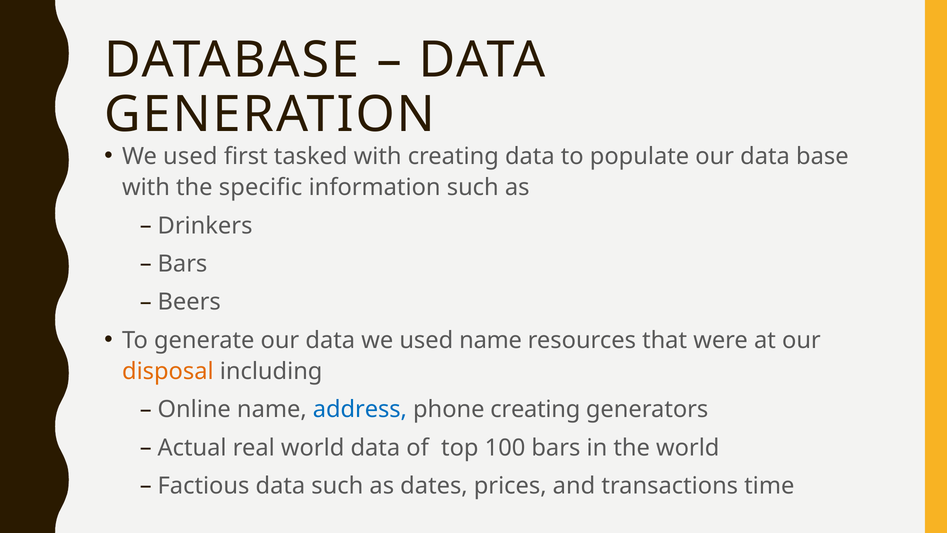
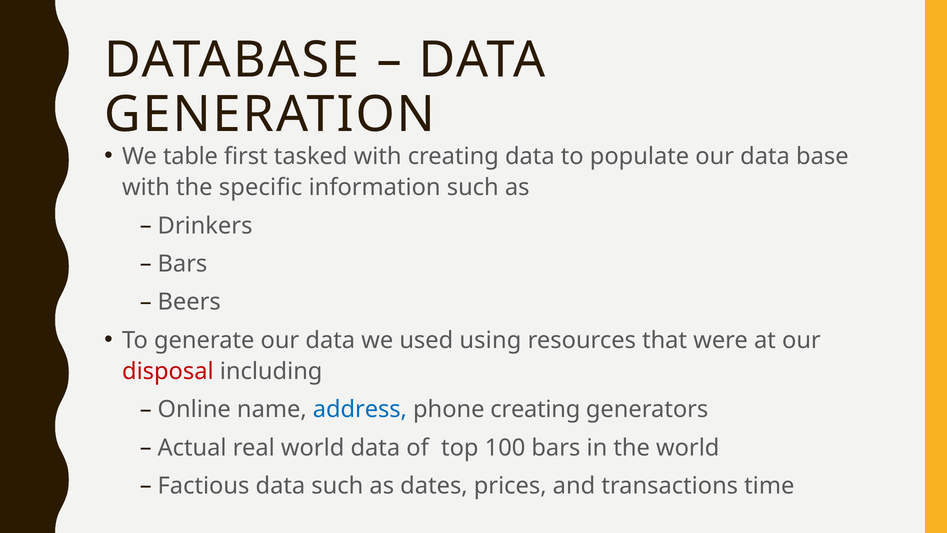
used: used -> table (190, 156)
used name: name -> using (490, 340)
disposal colour: orange -> red (168, 371)
